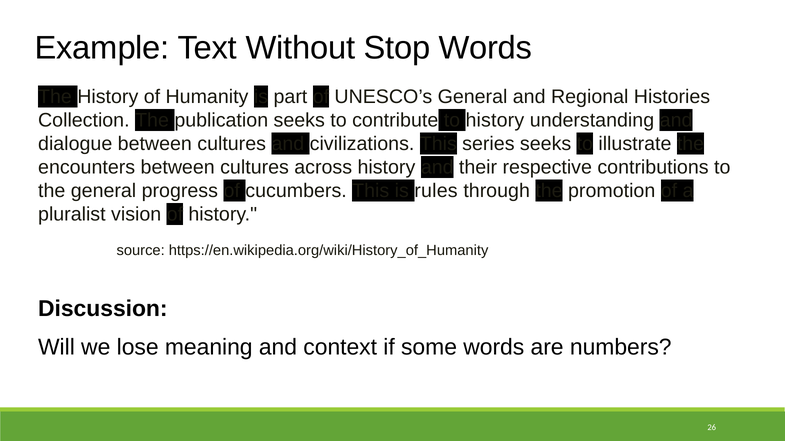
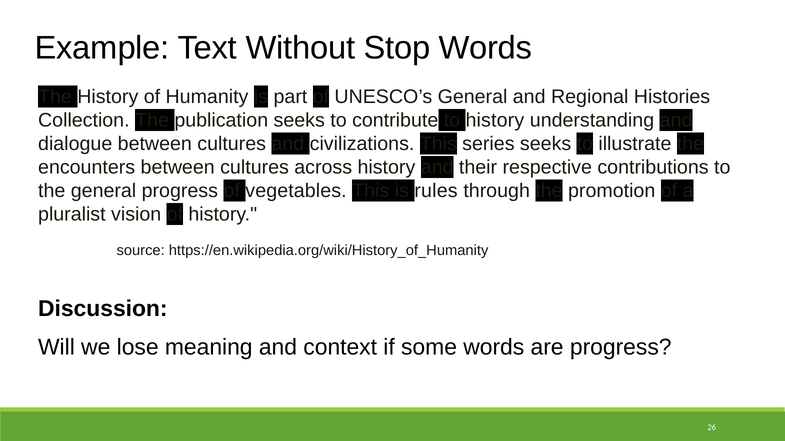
cucumbers: cucumbers -> vegetables (296, 191)
are numbers: numbers -> progress (621, 347)
